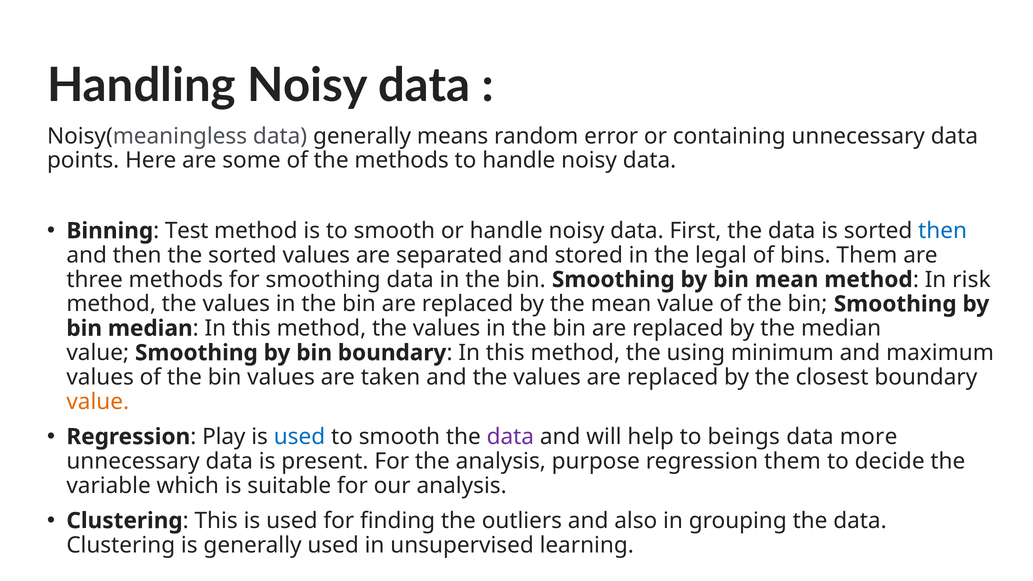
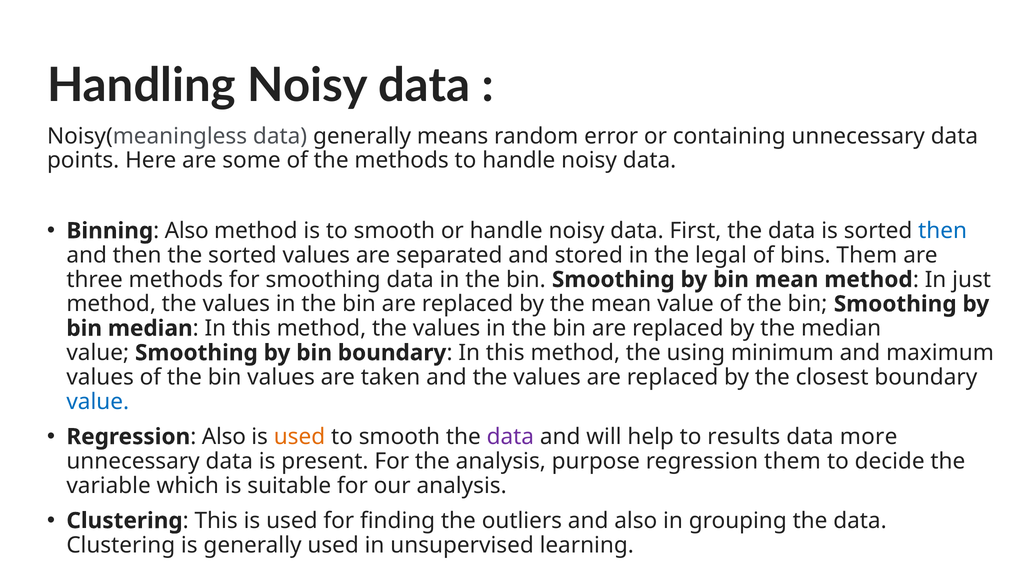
Test: Test -> Also (187, 231)
risk: risk -> just (972, 280)
value colour: orange -> blue (98, 402)
Play: Play -> Also (224, 437)
used colour: blue -> orange (299, 437)
beings: beings -> results (744, 437)
